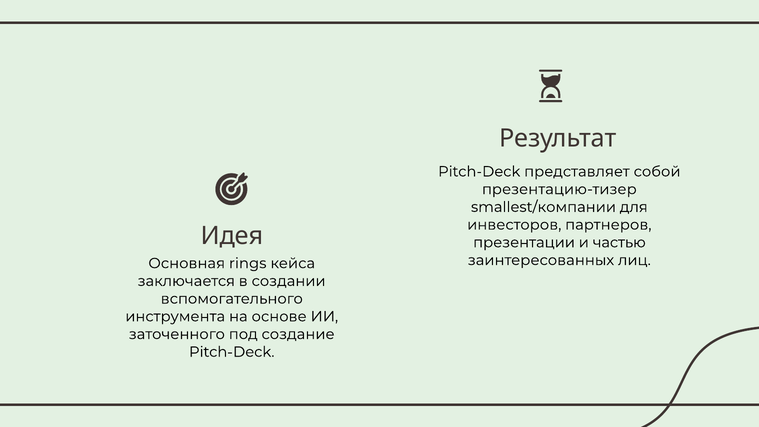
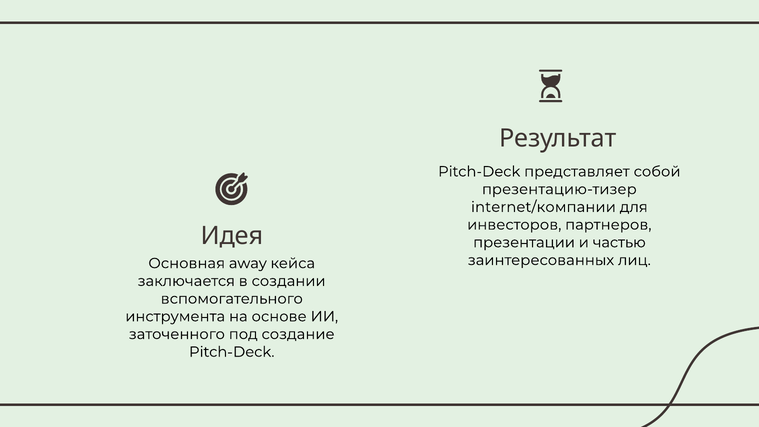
smallest/компании: smallest/компании -> internet/компании (543, 207)
rings: rings -> away (248, 263)
